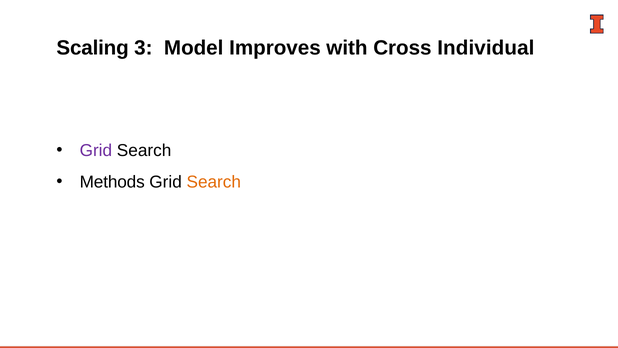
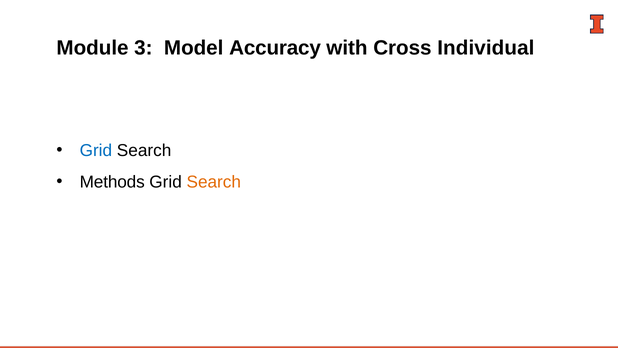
Scaling: Scaling -> Module (93, 48)
Improves: Improves -> Accuracy (275, 48)
Grid colour: purple -> blue (96, 150)
